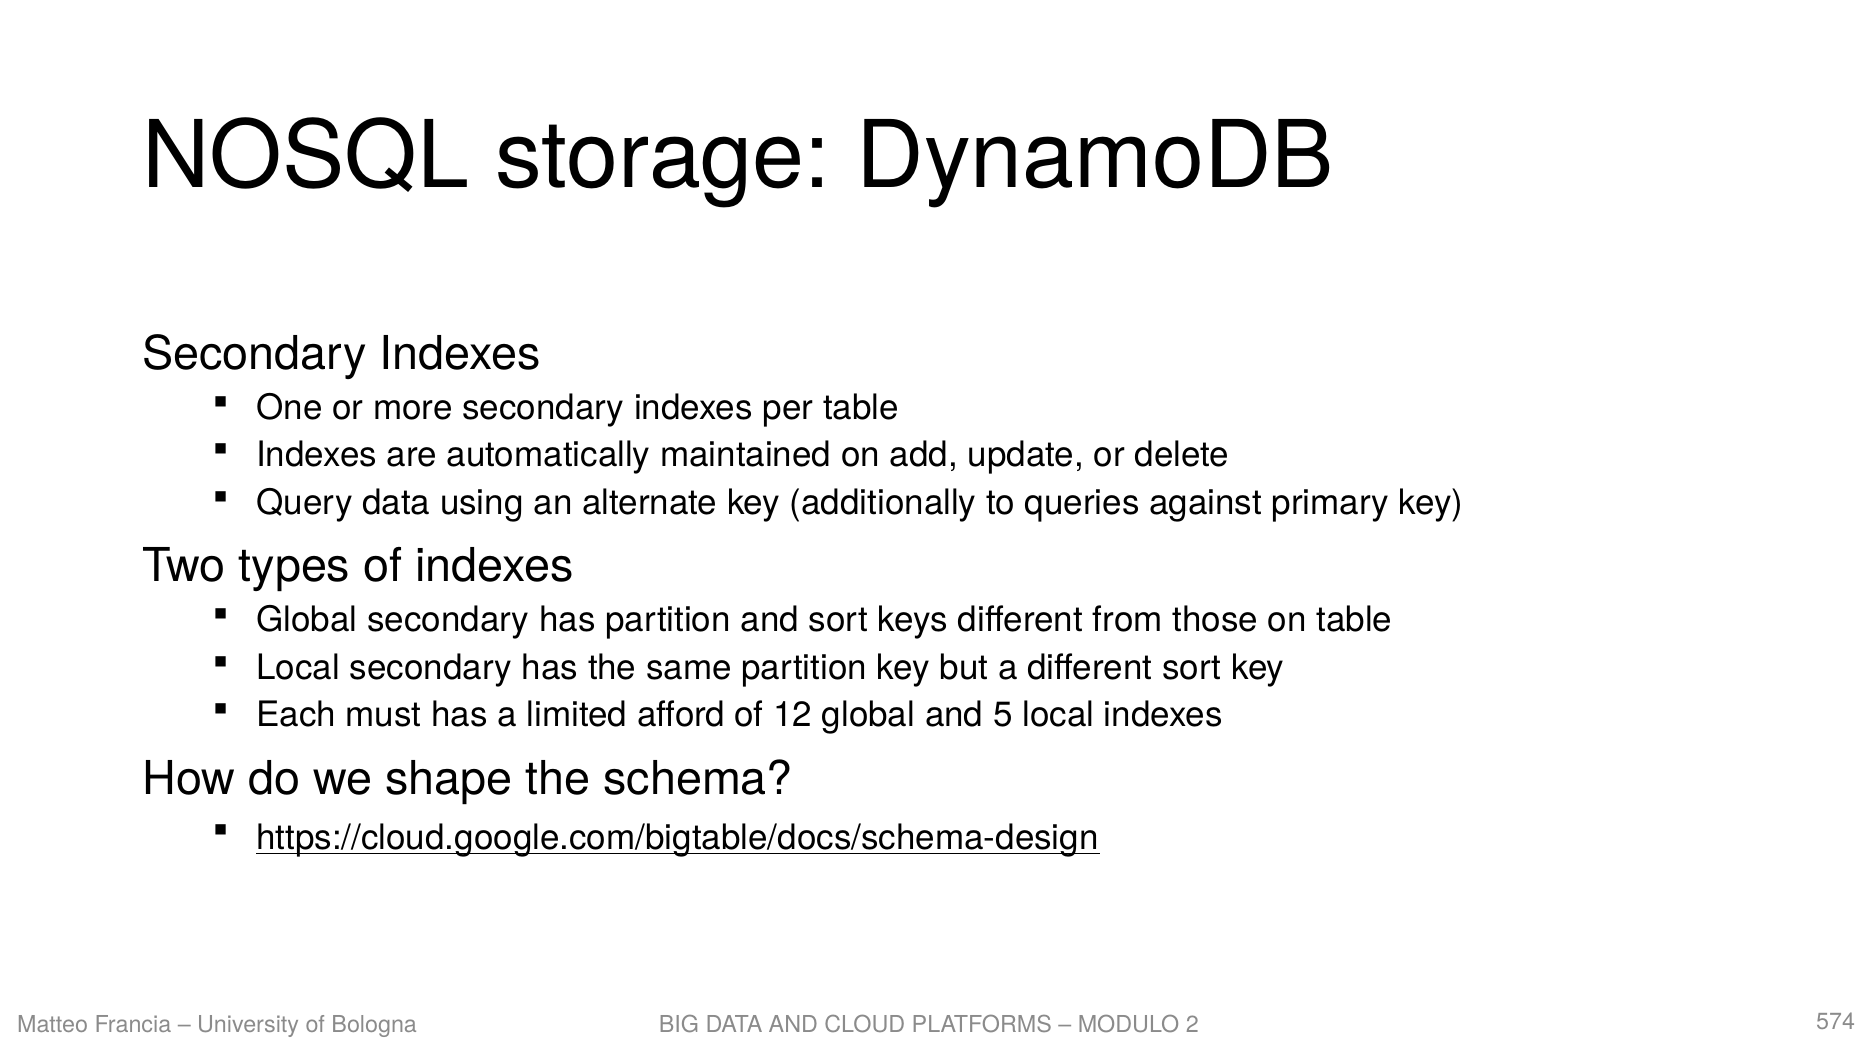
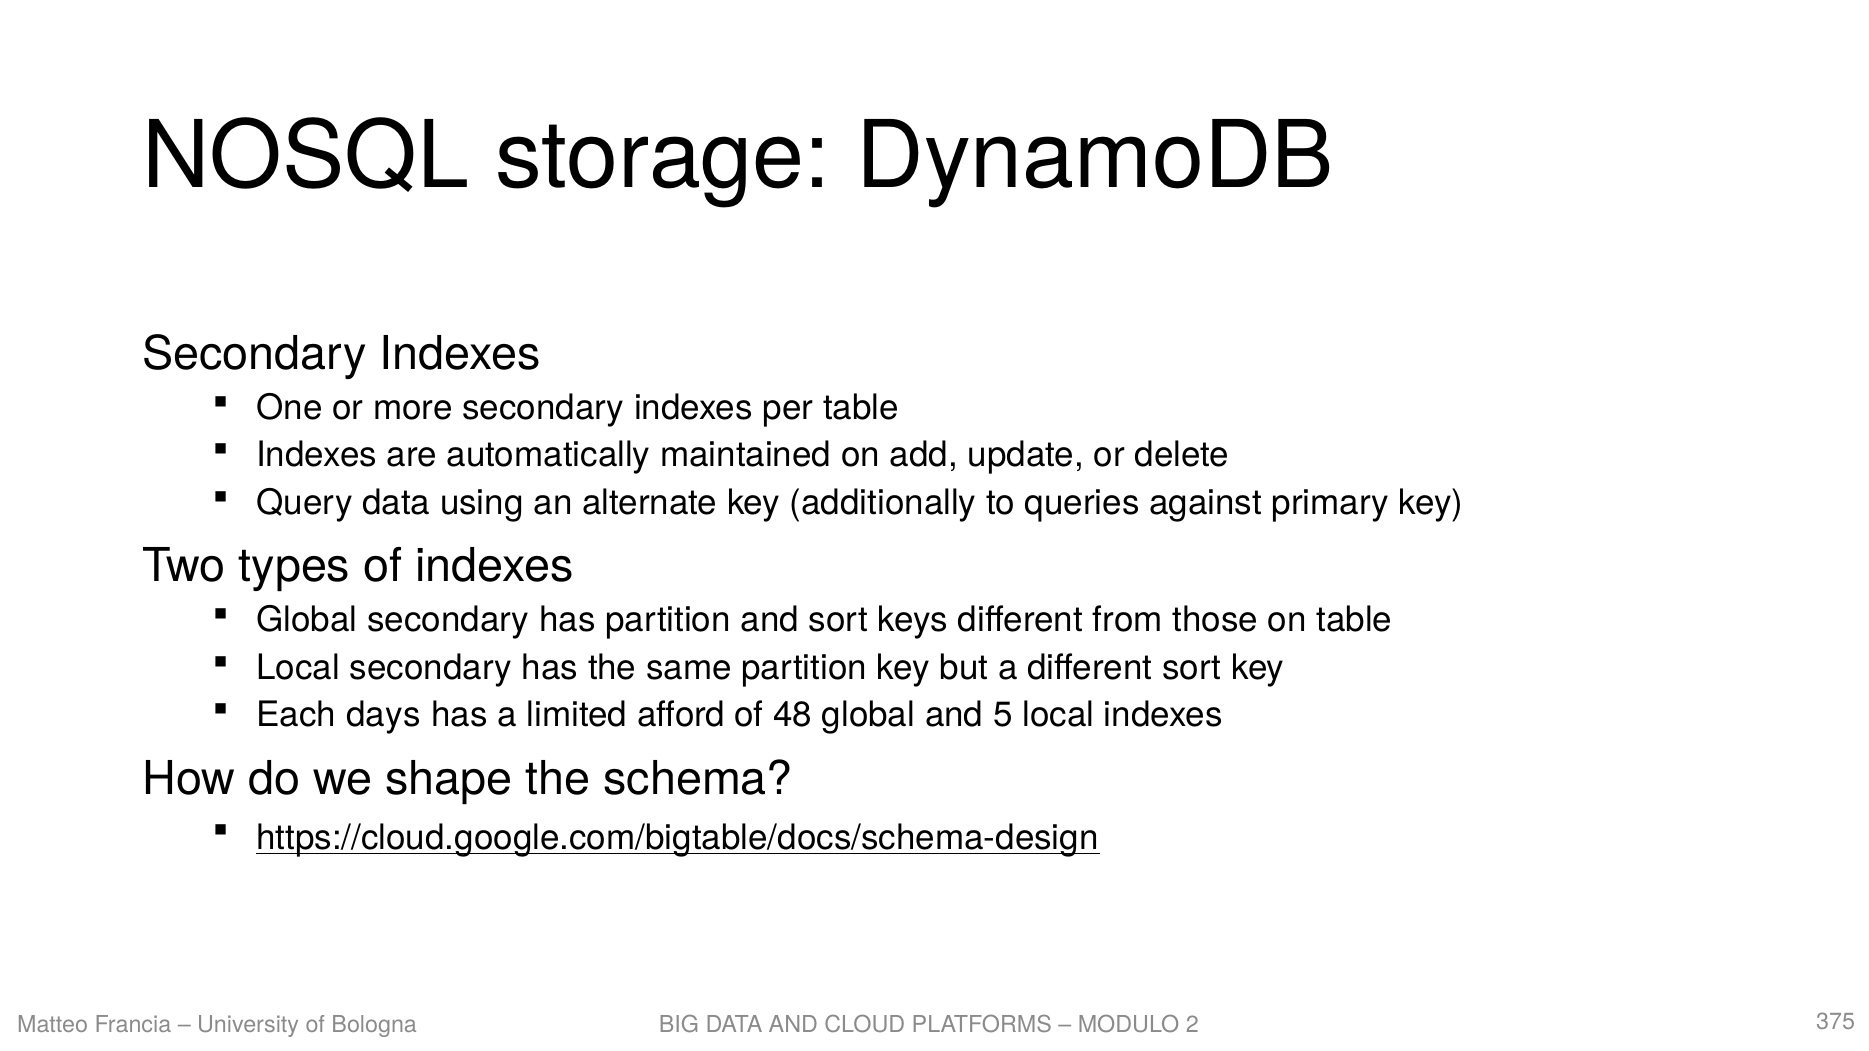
must: must -> days (384, 716)
12: 12 -> 48 (793, 716)
574: 574 -> 375 (1836, 1022)
